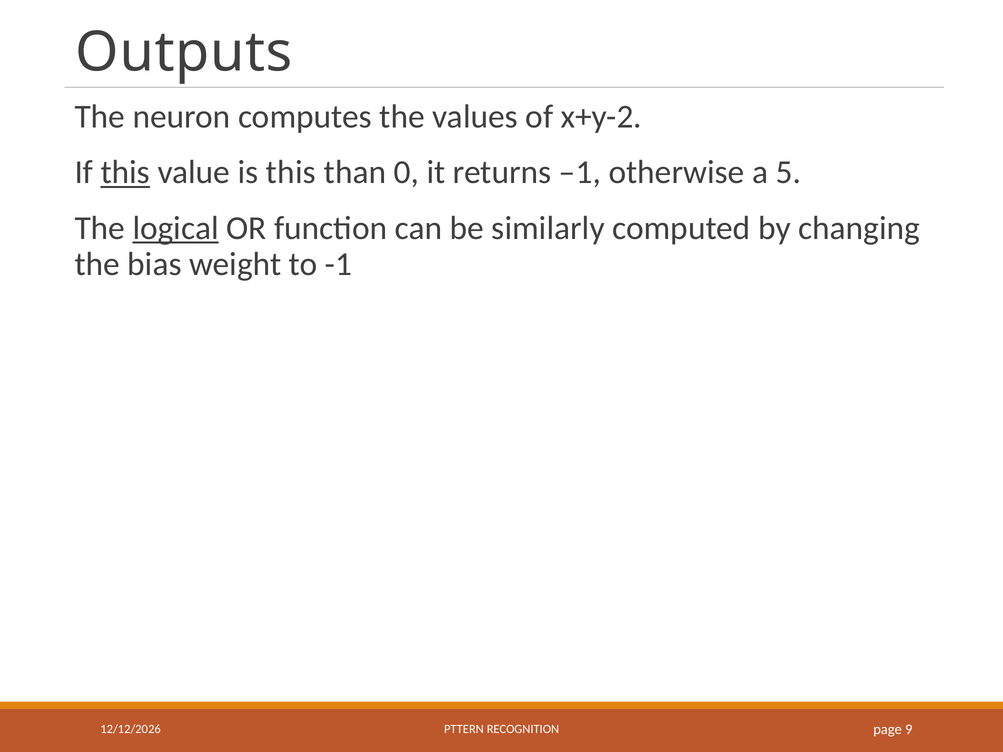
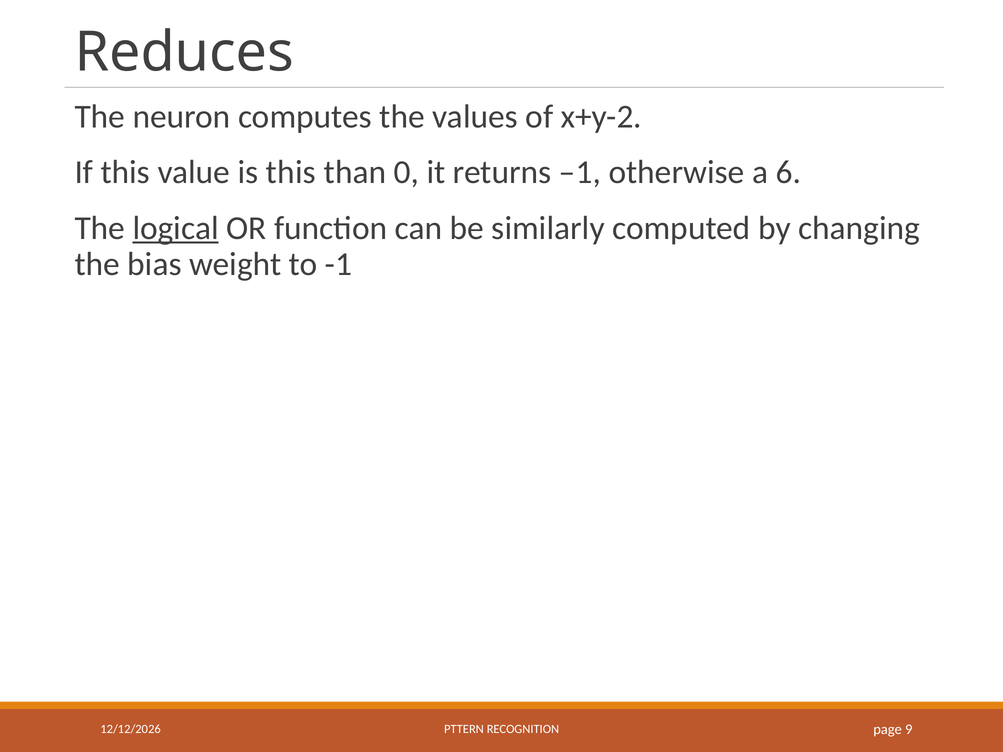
Outputs: Outputs -> Reduces (184, 53)
this underline: present -> none (125, 173)
5: 5 -> 6 (788, 173)
